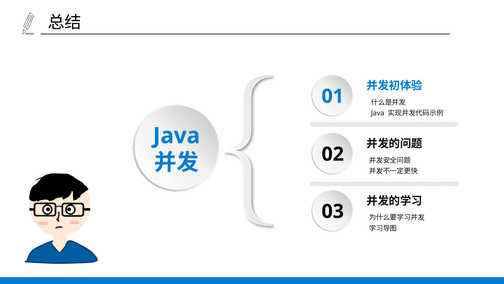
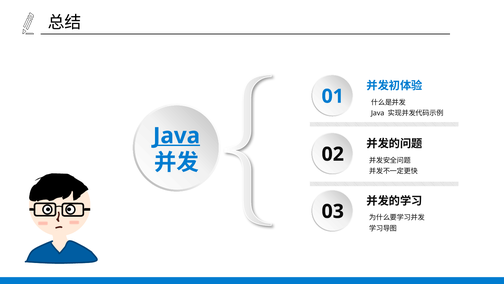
Java underline: none -> present (177, 136)
